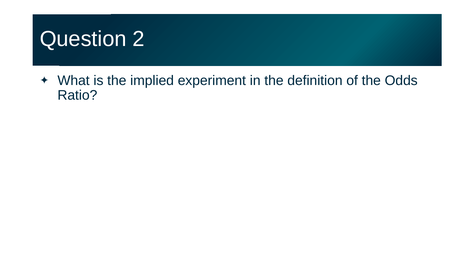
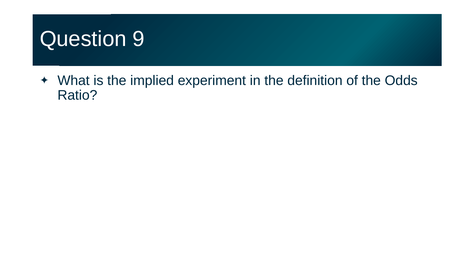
2: 2 -> 9 (139, 39)
